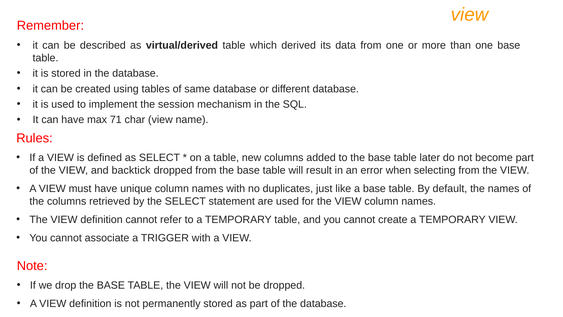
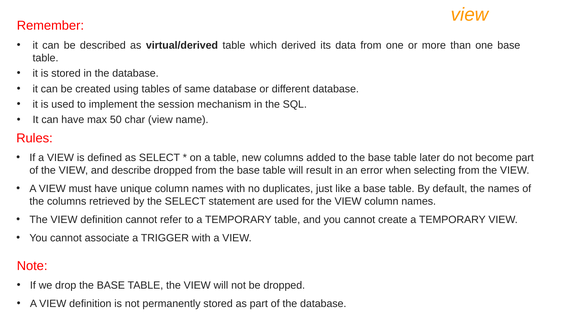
71: 71 -> 50 (116, 120)
backtick: backtick -> describe (131, 170)
